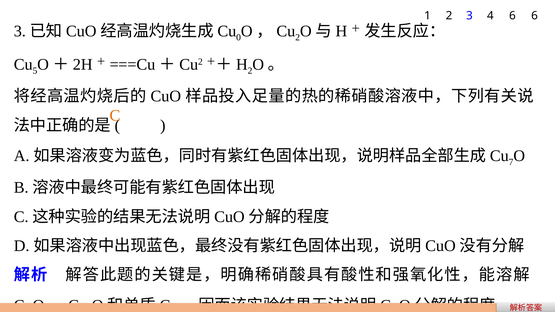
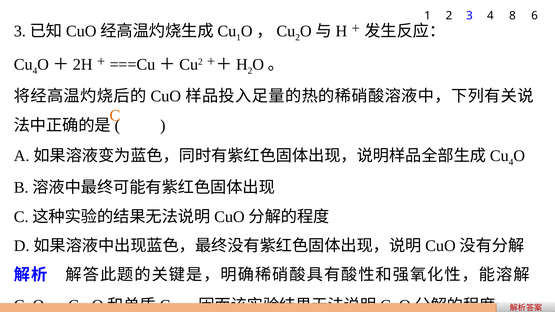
4 6: 6 -> 8 (512, 16)
0: 0 -> 1 (239, 38)
5: 5 -> 4 (35, 71)
7: 7 -> 4 (511, 162)
